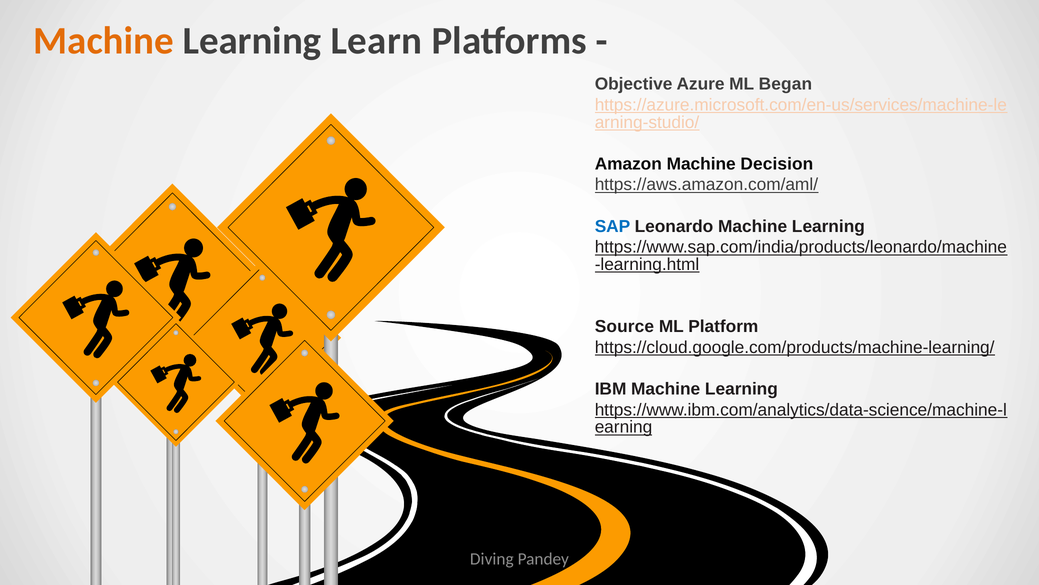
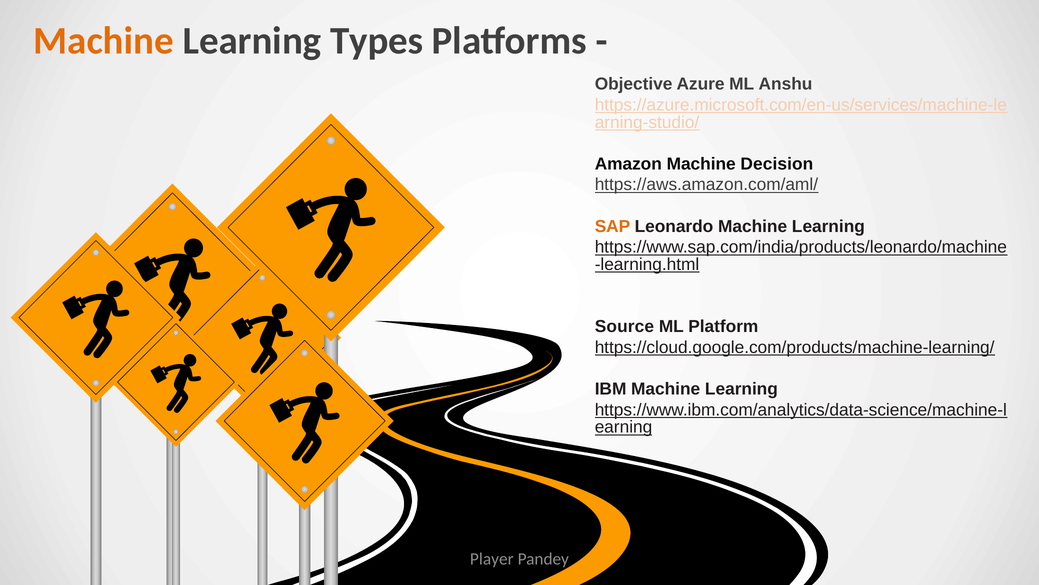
Learn: Learn -> Types (377, 41)
Began: Began -> Anshu (785, 84)
SAP colour: blue -> orange (612, 226)
Diving: Diving -> Player (492, 558)
